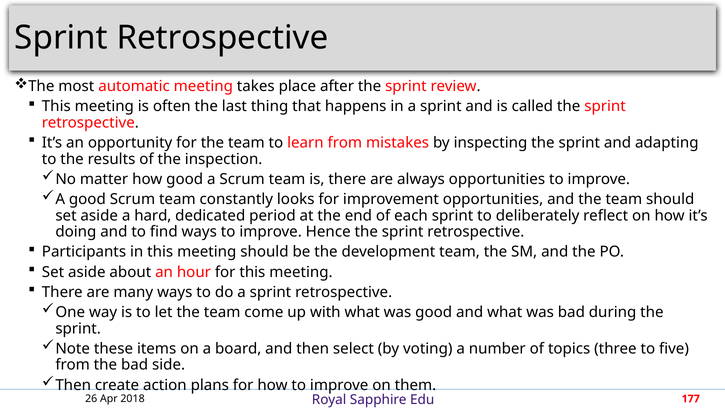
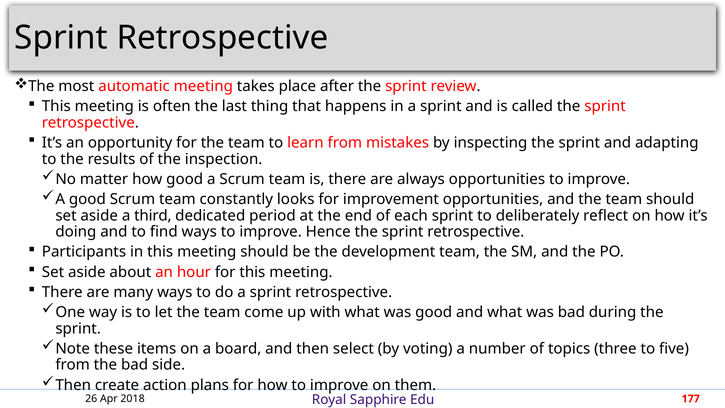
hard: hard -> third (153, 215)
